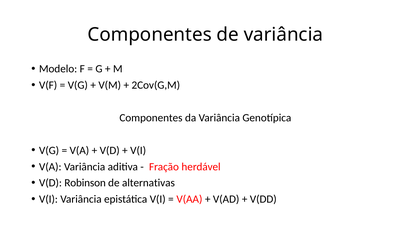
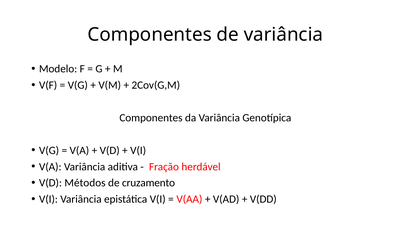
Robinson: Robinson -> Métodos (85, 183)
alternativas: alternativas -> cruzamento (149, 183)
